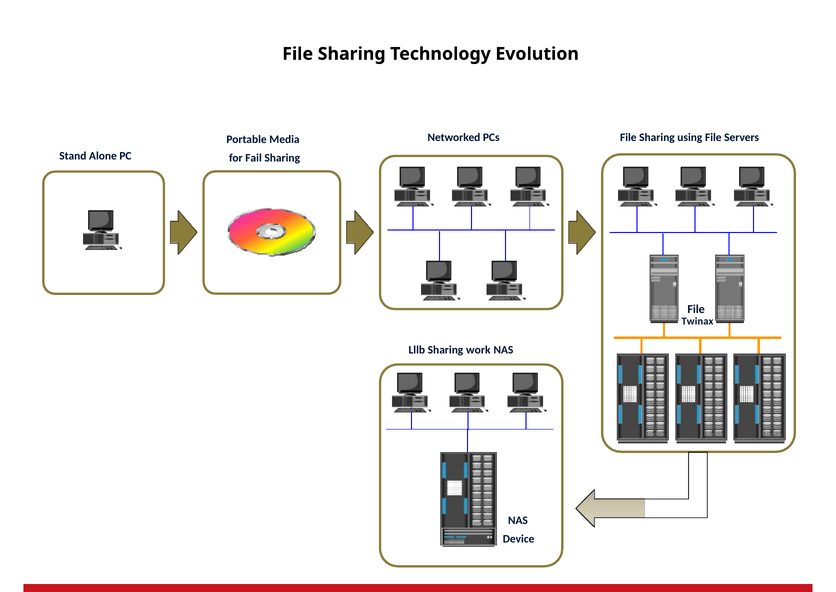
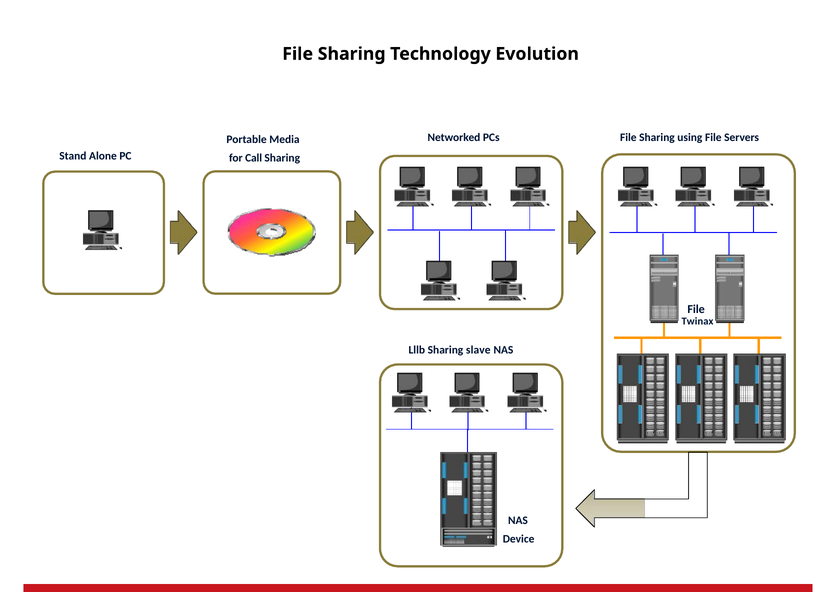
Fail: Fail -> Call (254, 158)
work: work -> slave (478, 350)
